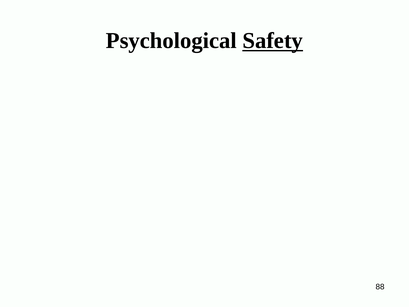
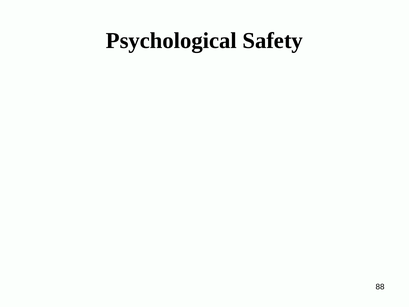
Safety underline: present -> none (273, 41)
